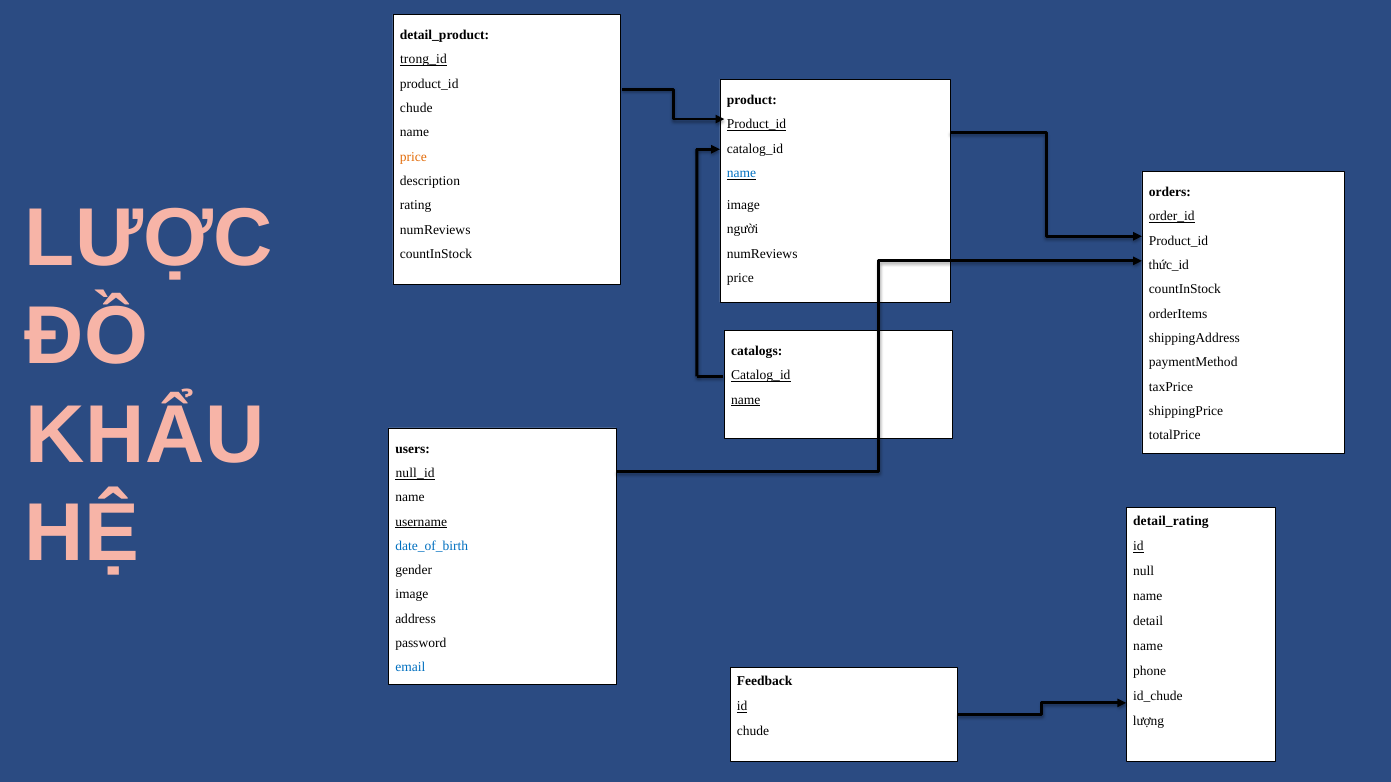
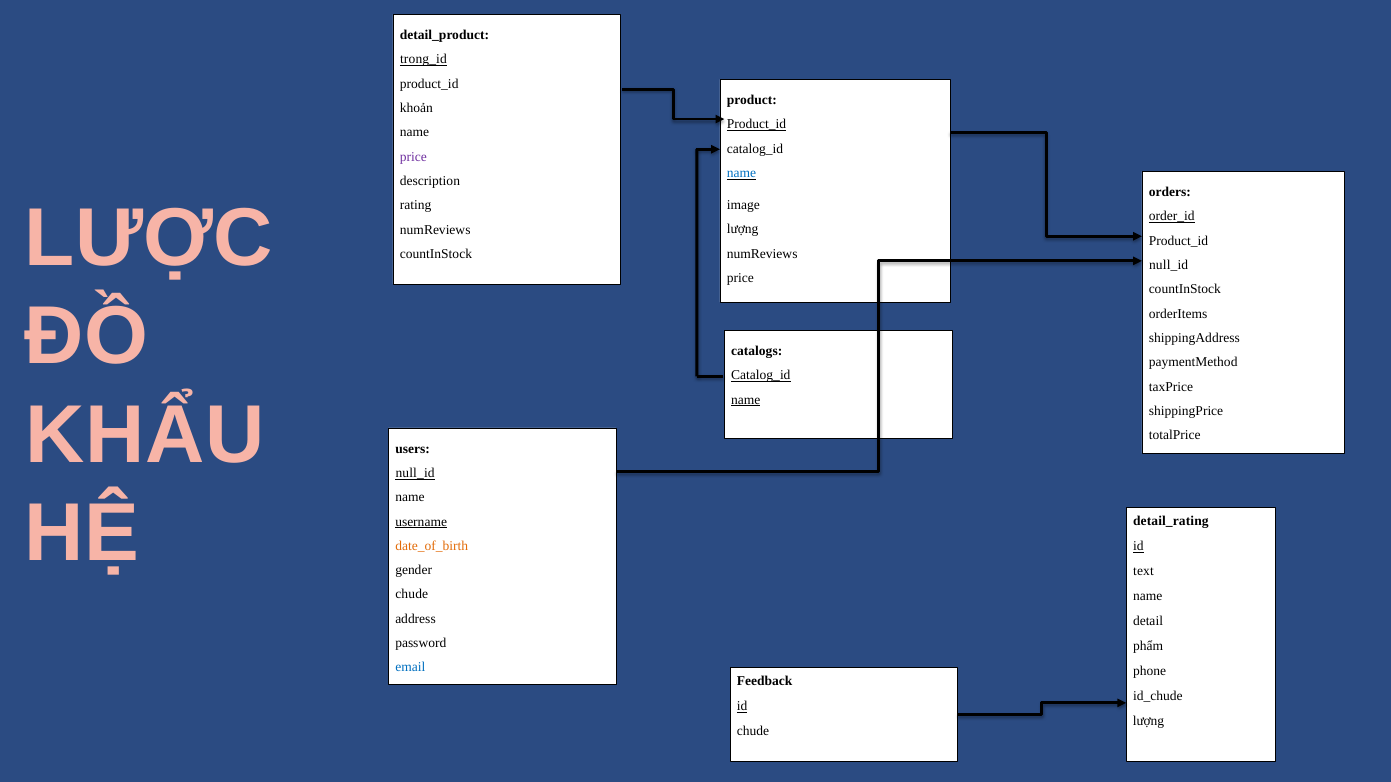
chude: chude -> khoản (416, 108)
price colour: orange -> purple (413, 157)
người: người -> lượng (743, 230)
thức_id: thức_id -> null_id (1169, 265)
date_of_birth colour: blue -> orange (432, 546)
null: null -> text (1143, 571)
image: image -> chude (412, 595)
name: name -> phẩm (1148, 647)
